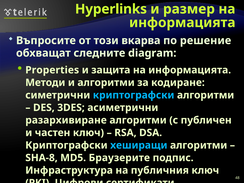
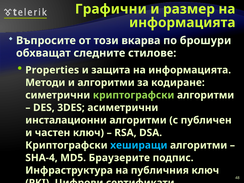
Hyperlinks: Hyperlinks -> Графични (111, 9)
решение: решение -> брошури (206, 41)
diagram: diagram -> стилове (152, 53)
криптографски colour: light blue -> light green (134, 95)
разархивиране: разархивиране -> инсталационни (66, 120)
SHA-8: SHA-8 -> SHA-4 (42, 158)
